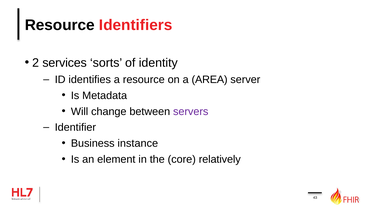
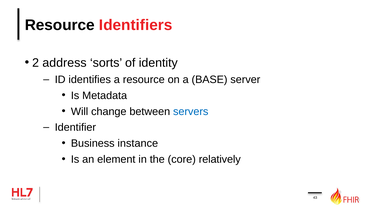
services: services -> address (64, 63)
AREA: AREA -> BASE (210, 80)
servers colour: purple -> blue (191, 112)
